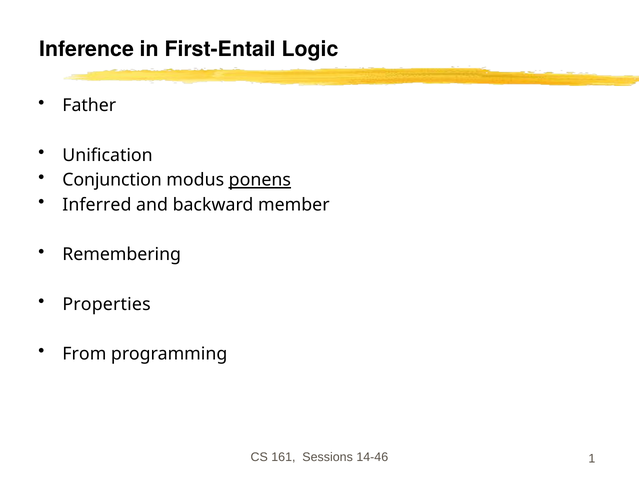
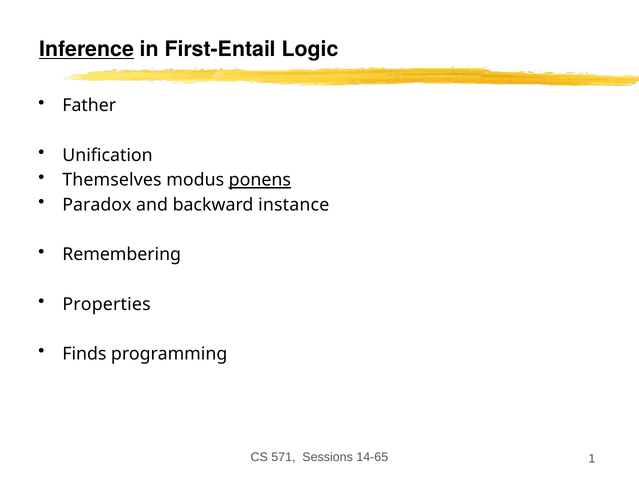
Inference underline: none -> present (87, 49)
Conjunction: Conjunction -> Themselves (112, 180)
Inferred: Inferred -> Paradox (97, 205)
member: member -> instance (294, 205)
From: From -> Finds (84, 354)
161: 161 -> 571 (283, 457)
14-46: 14-46 -> 14-65 (372, 457)
